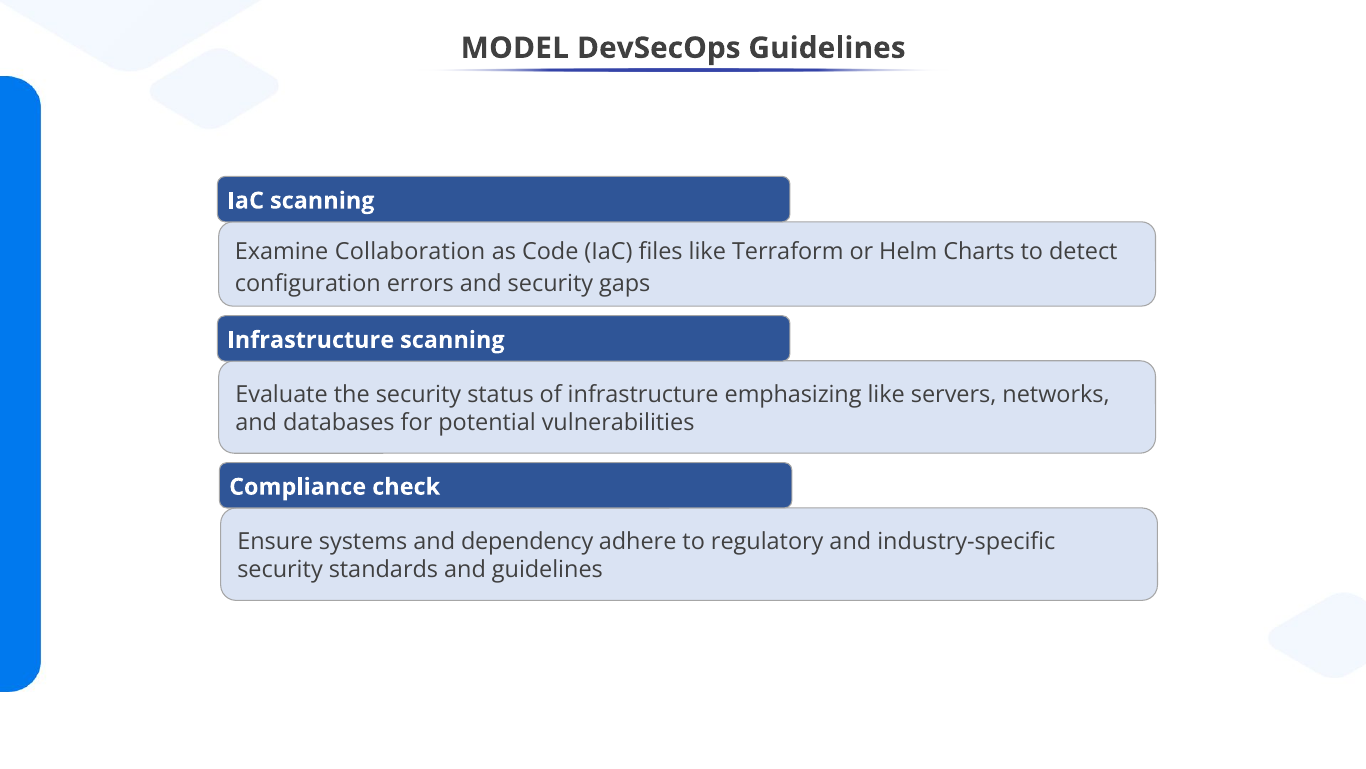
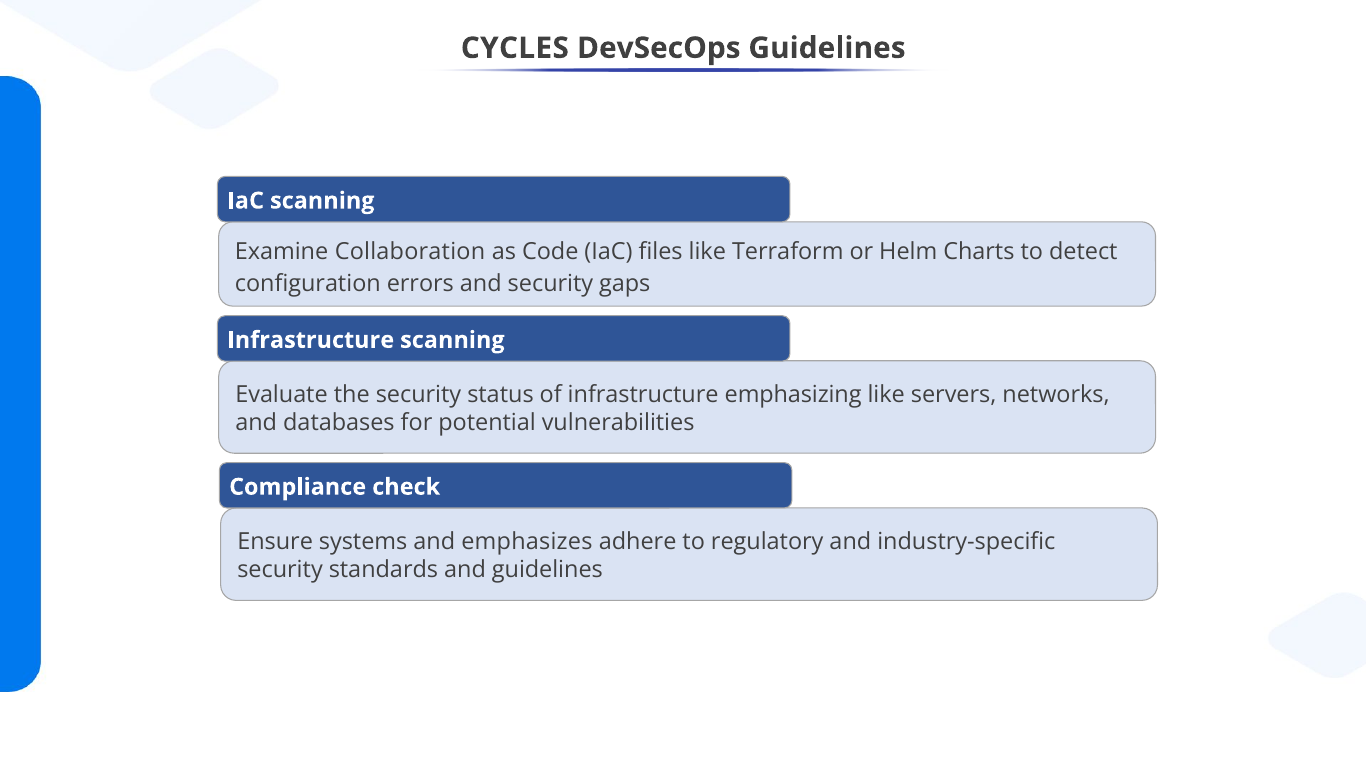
MODEL: MODEL -> CYCLES (515, 48)
dependency: dependency -> emphasizes (527, 541)
